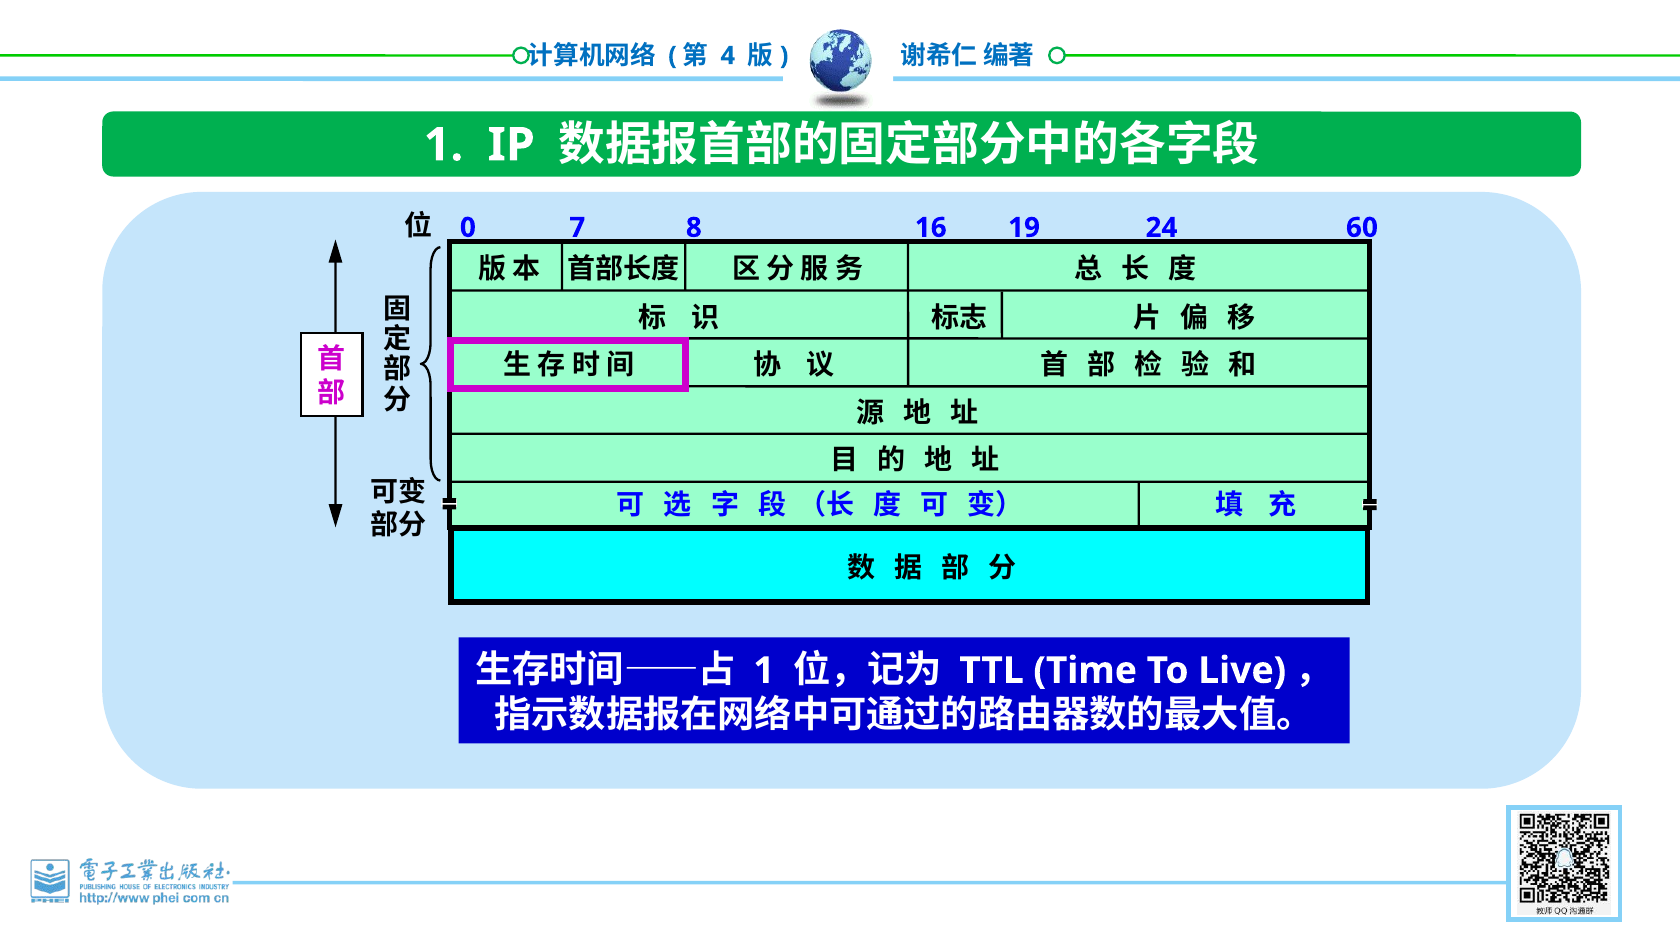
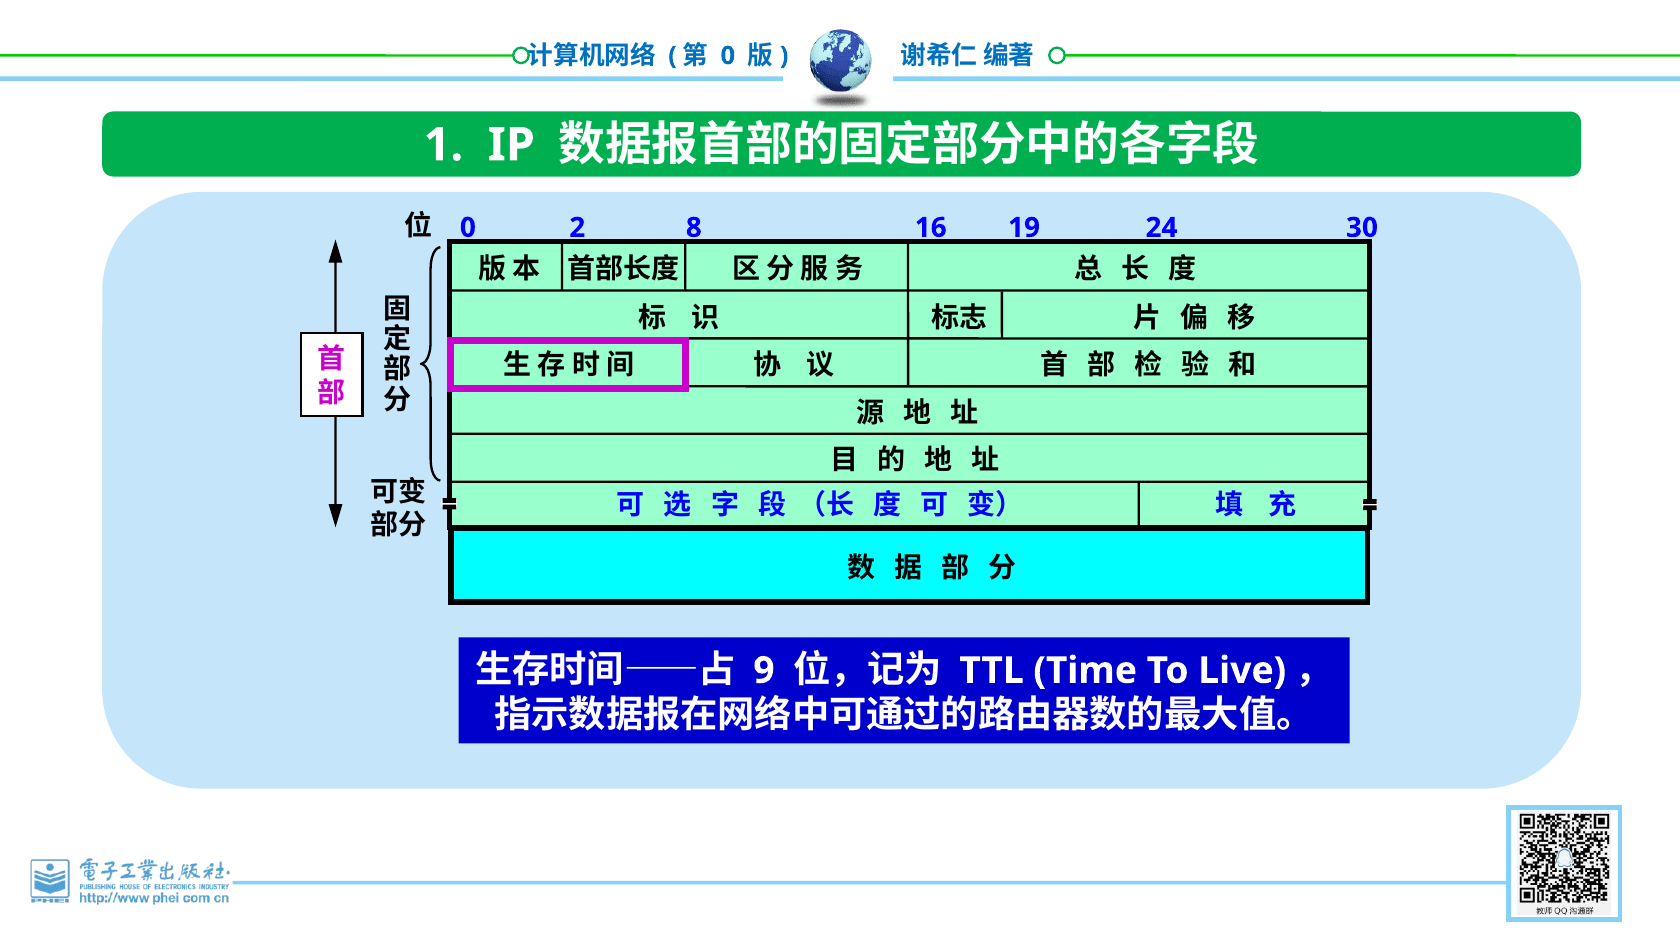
4: 4 -> 0 (728, 56)
7: 7 -> 2 (577, 228)
60: 60 -> 30 (1362, 228)
1: 1 -> 9 (764, 671)
